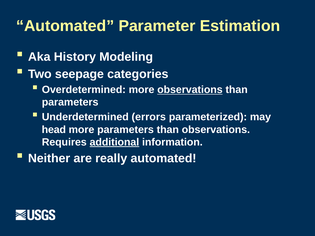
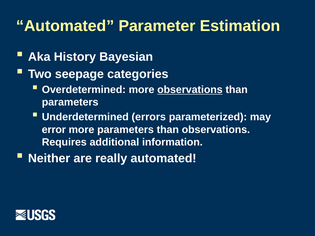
Modeling: Modeling -> Bayesian (126, 57)
head: head -> error (54, 130)
additional underline: present -> none (114, 142)
